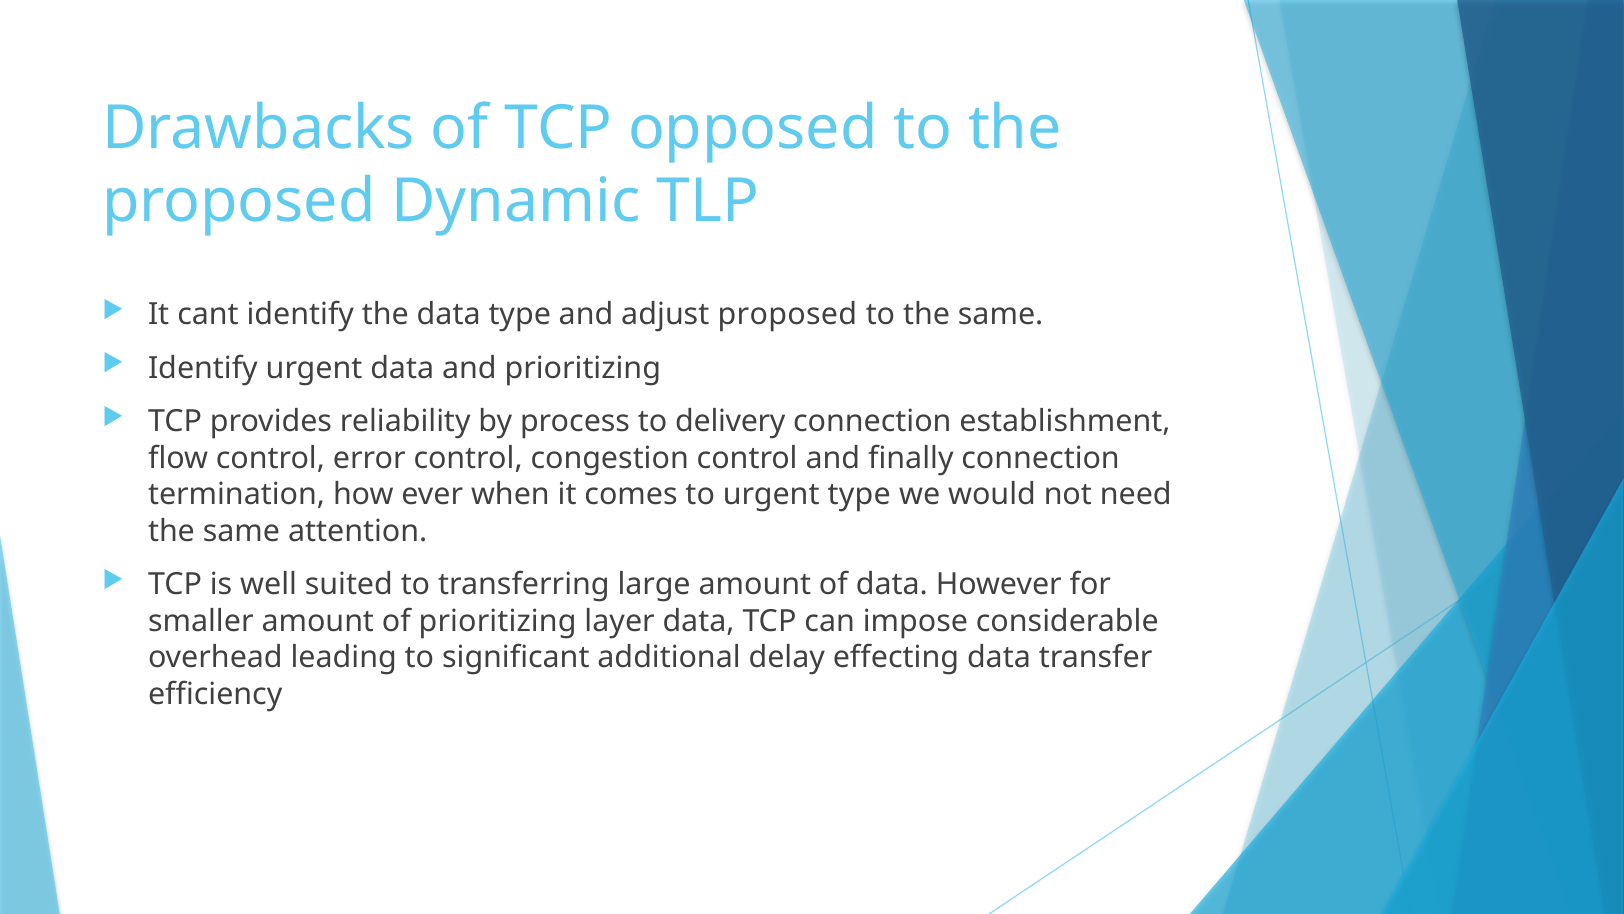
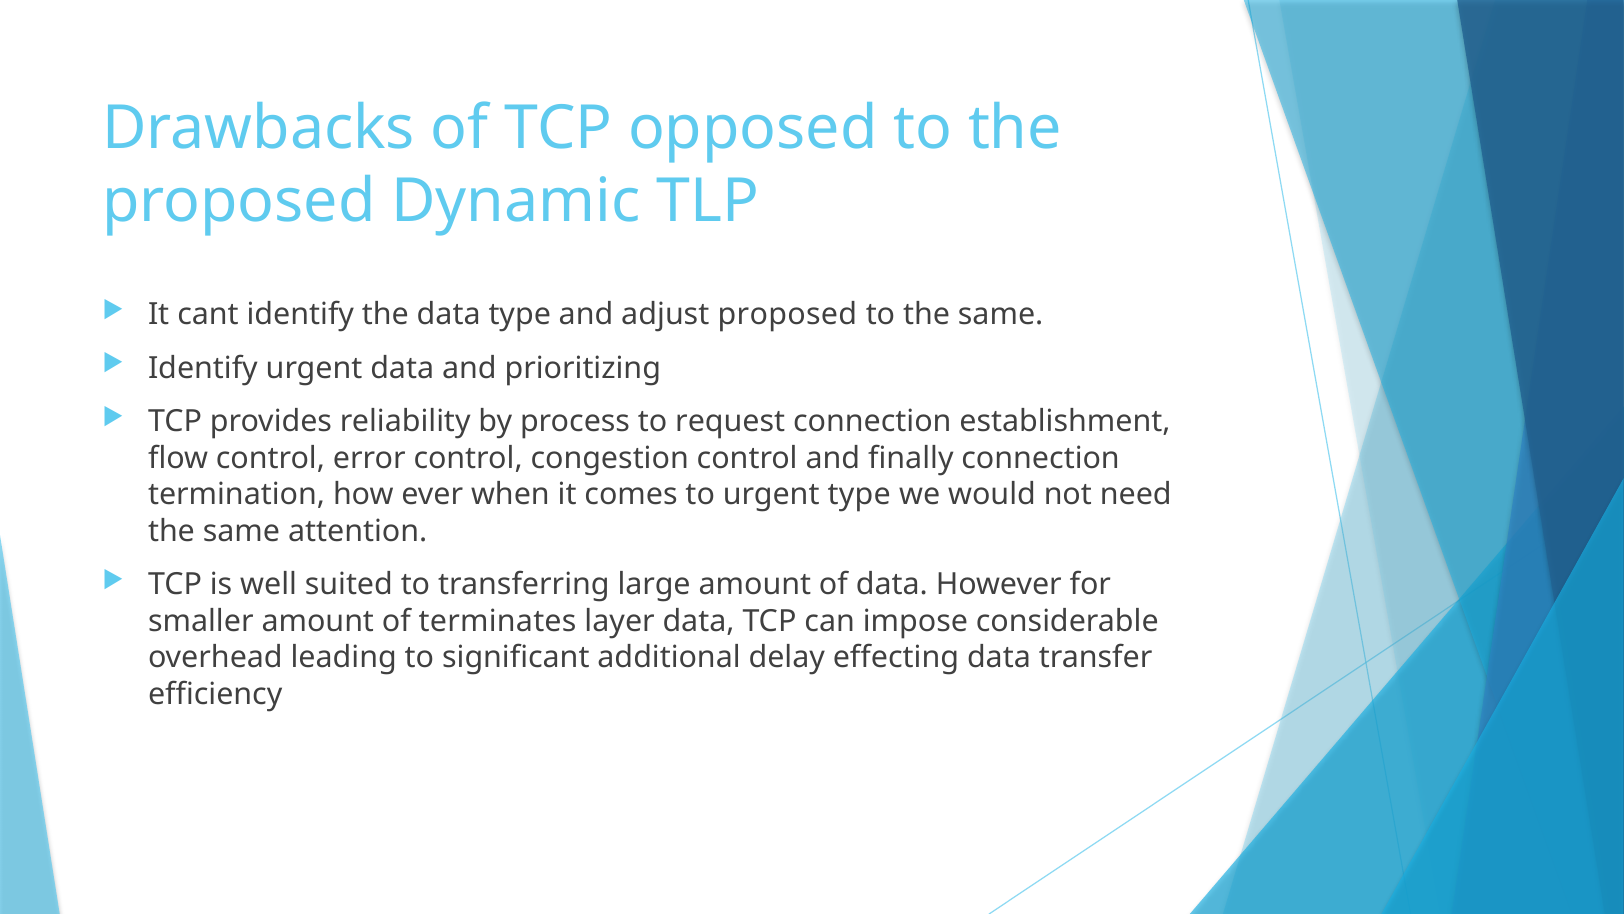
delivery: delivery -> request (730, 421)
of prioritizing: prioritizing -> terminates (498, 621)
